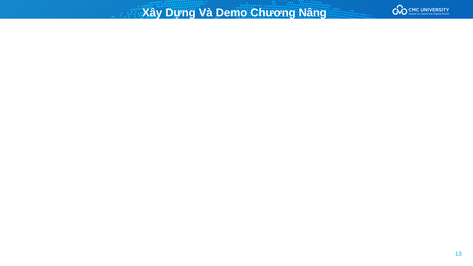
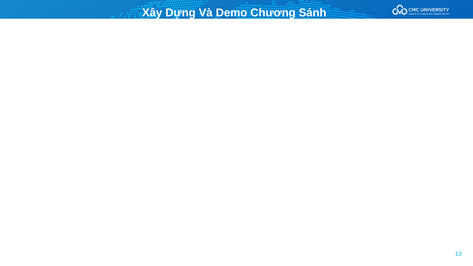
Nâng: Nâng -> Sánh (313, 13)
